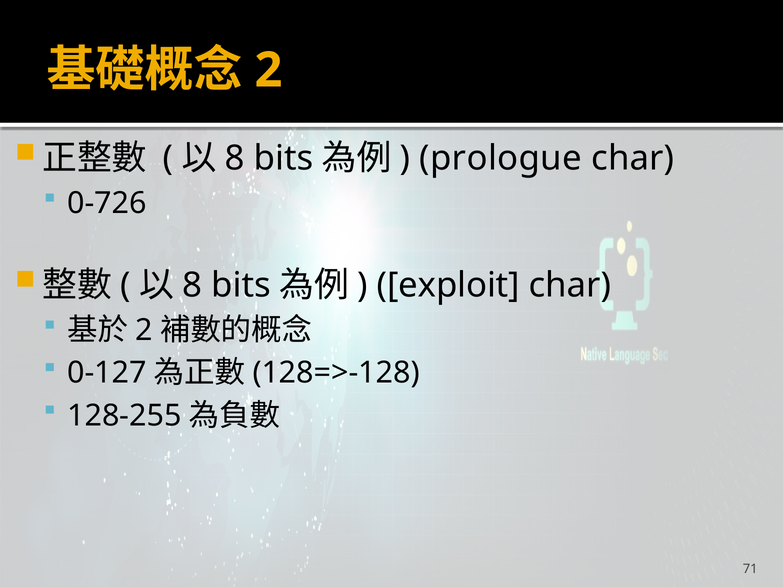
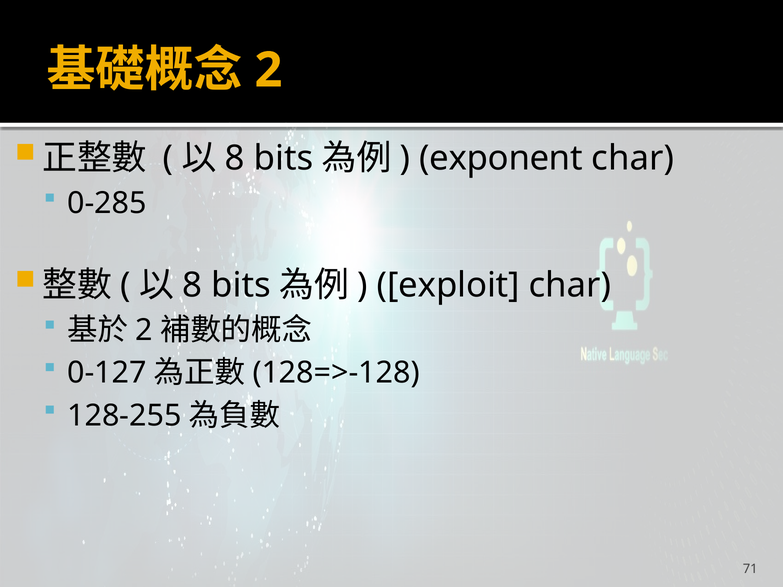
prologue: prologue -> exponent (501, 158)
0-726: 0-726 -> 0-285 (107, 203)
